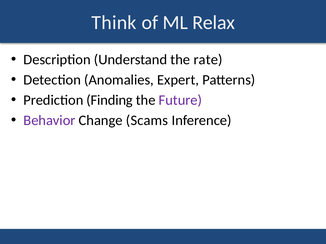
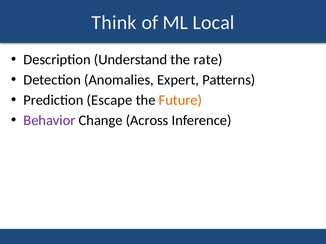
Relax: Relax -> Local (214, 23)
Finding: Finding -> Escape (109, 100)
Future colour: purple -> orange (180, 100)
Scams: Scams -> Across (147, 120)
